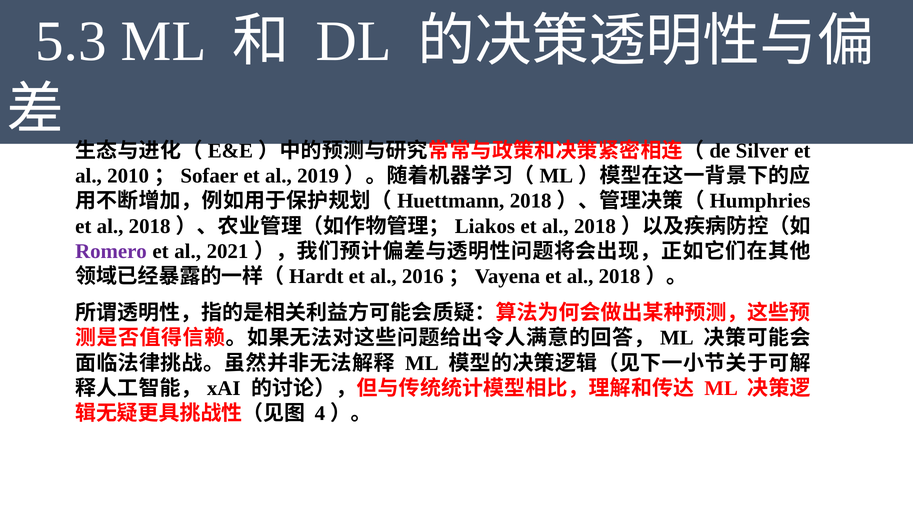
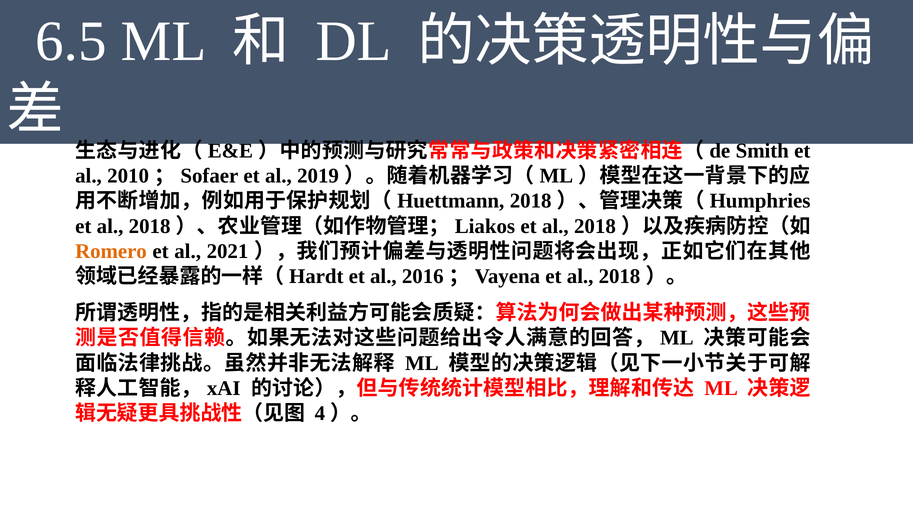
5.3: 5.3 -> 6.5 (71, 42)
Silver: Silver -> Smith (762, 151)
Romero colour: purple -> orange (111, 251)
